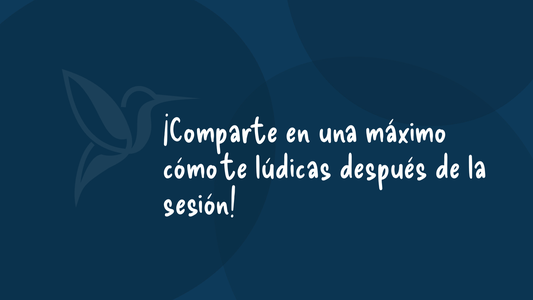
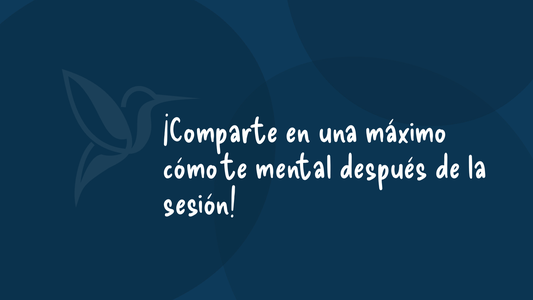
lúdicas: lúdicas -> mental (294, 167)
